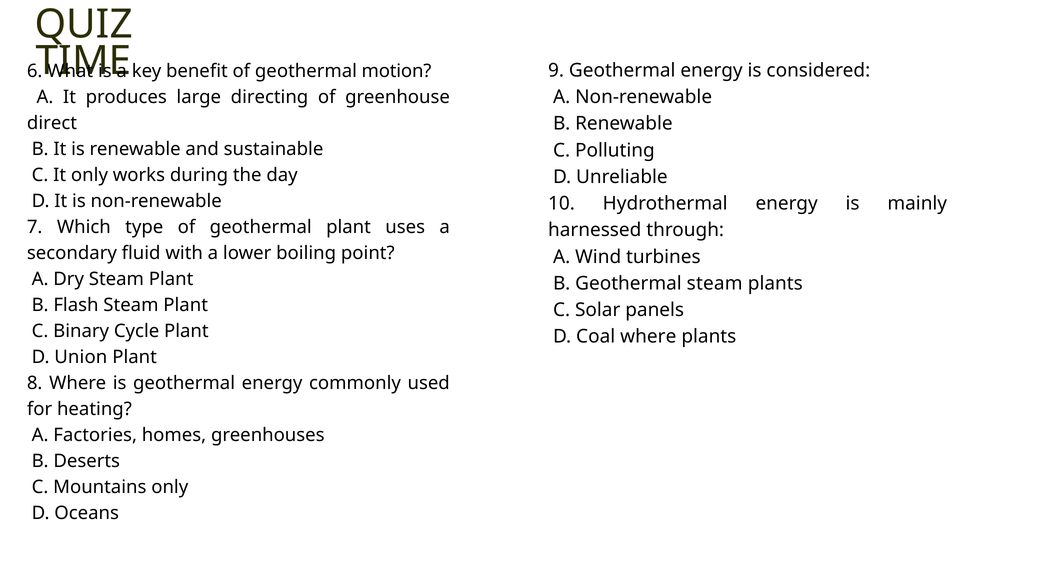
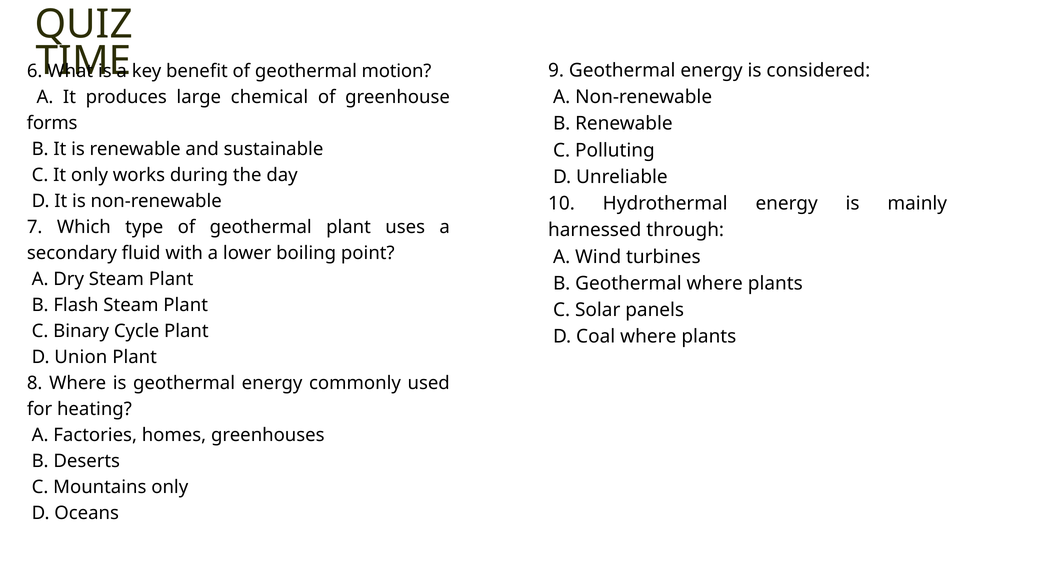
directing: directing -> chemical (269, 97)
direct: direct -> forms (52, 123)
Geothermal steam: steam -> where (715, 284)
